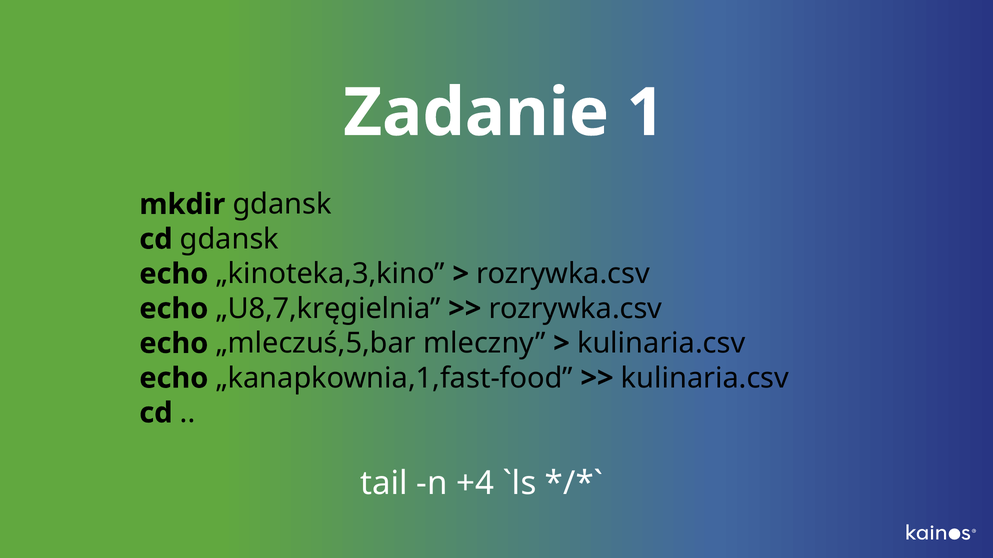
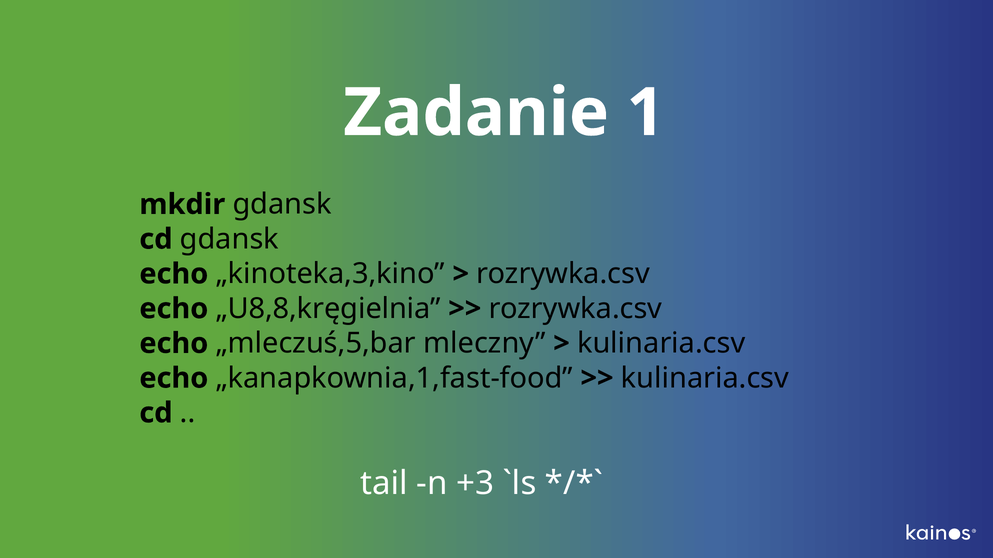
„U8,7,kręgielnia: „U8,7,kręgielnia -> „U8,8,kręgielnia (328, 309)
+4: +4 -> +3 (475, 484)
